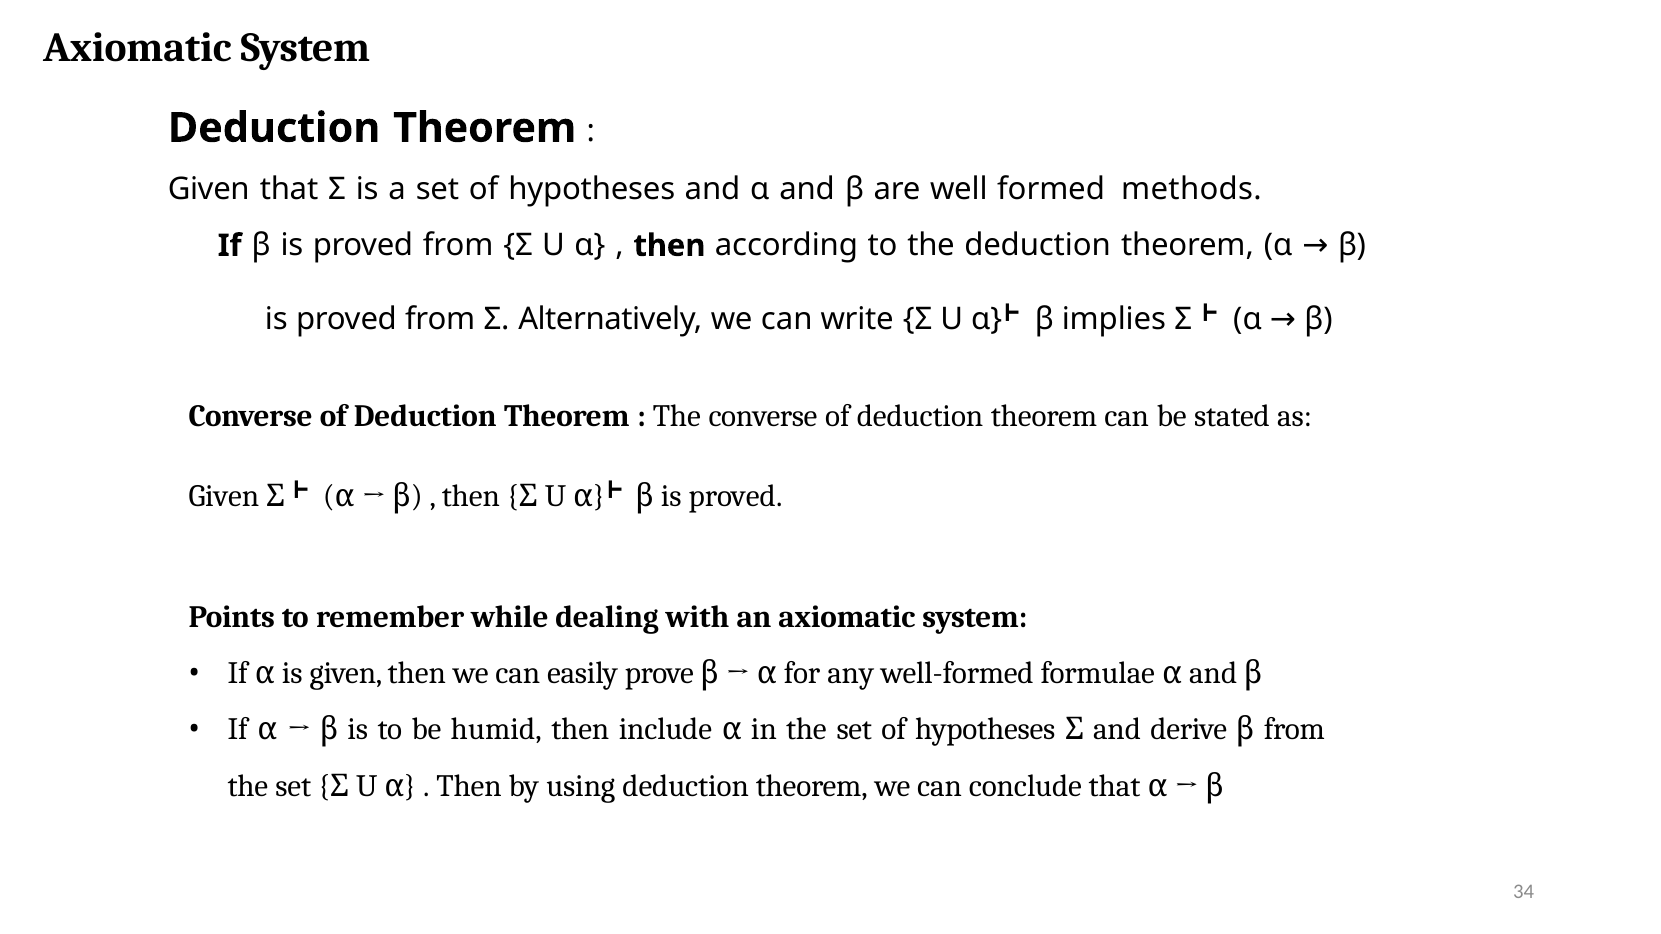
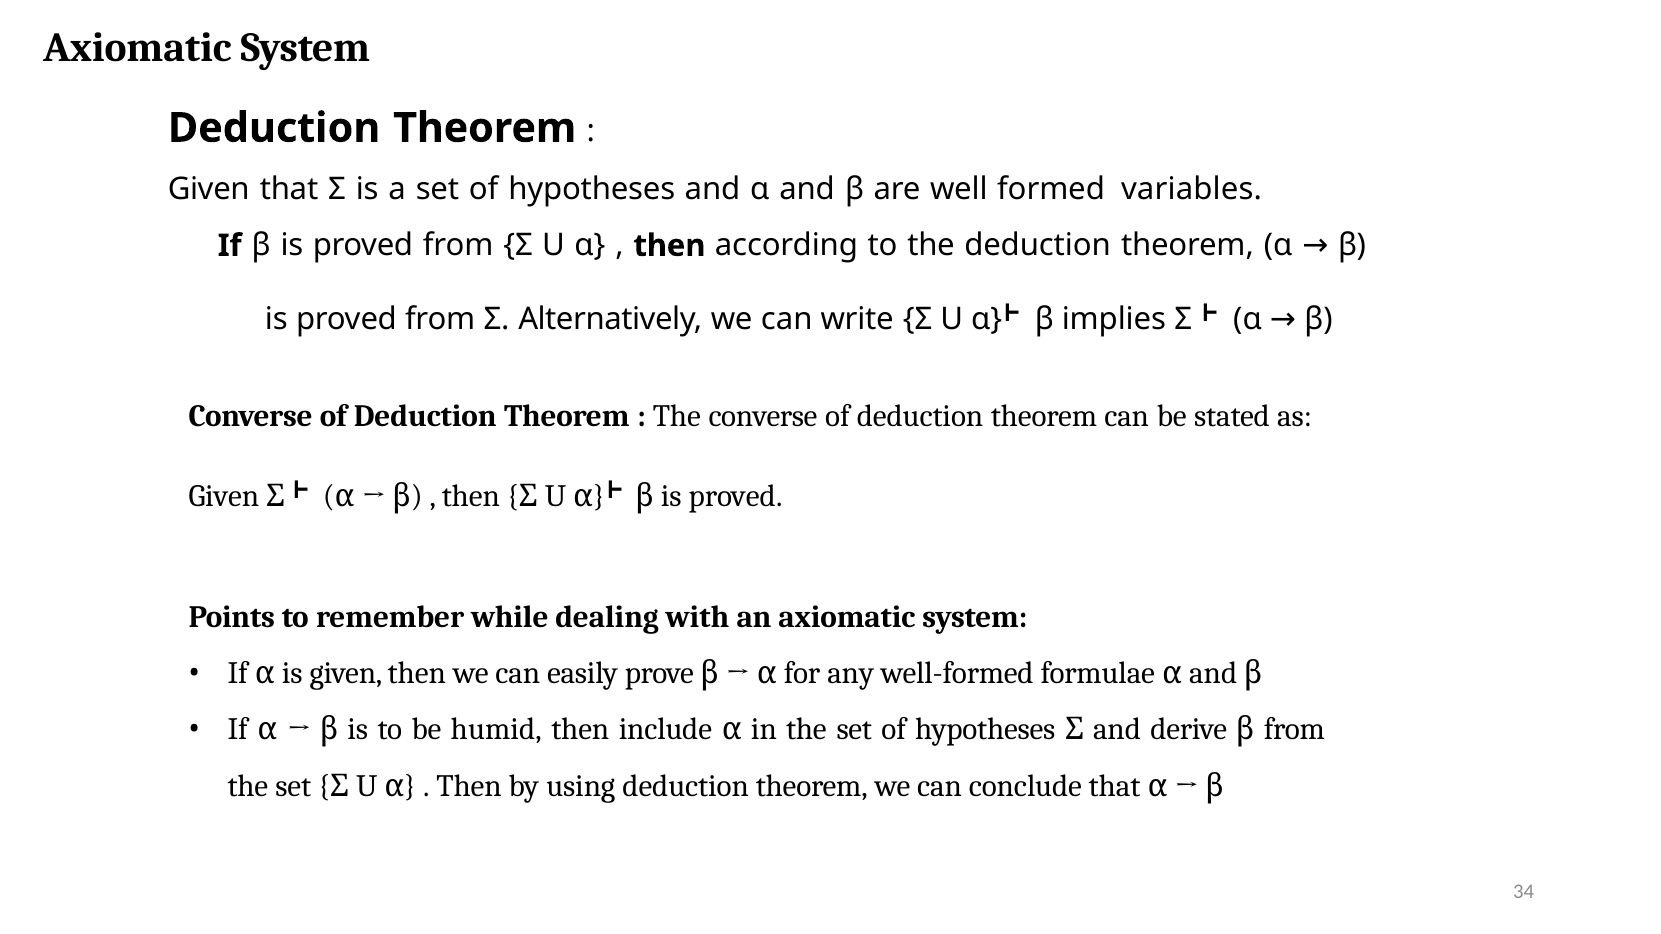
methods: methods -> variables (1192, 190)
